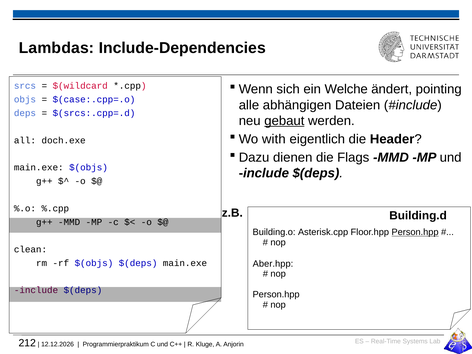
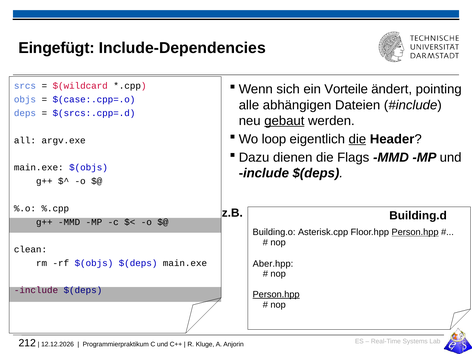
Lambdas: Lambdas -> Eingefügt (57, 48)
Welche: Welche -> Vorteile (346, 89)
with: with -> loop (274, 139)
die underline: none -> present (357, 139)
doch.exe: doch.exe -> argv.exe (64, 140)
Person.hpp underline: none -> present (276, 294)
